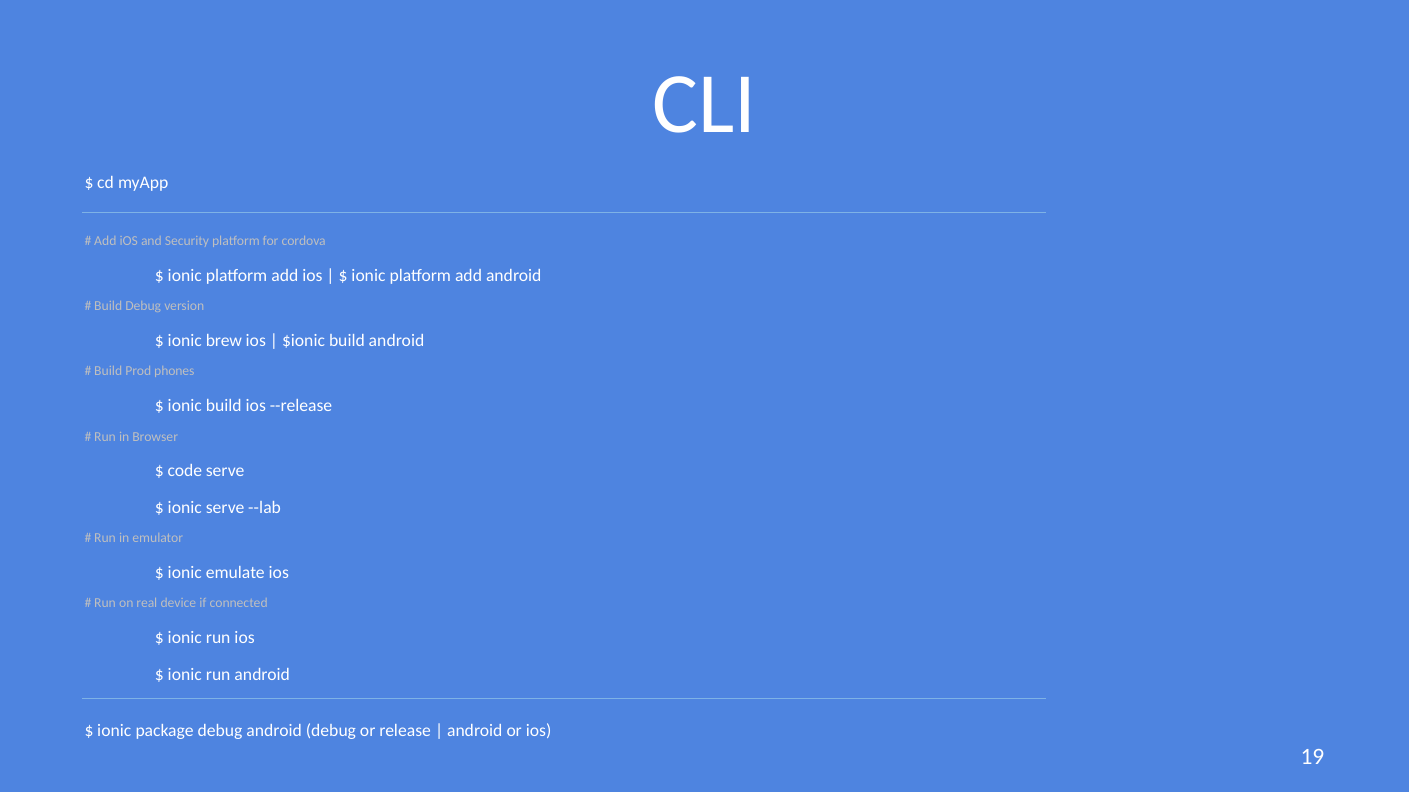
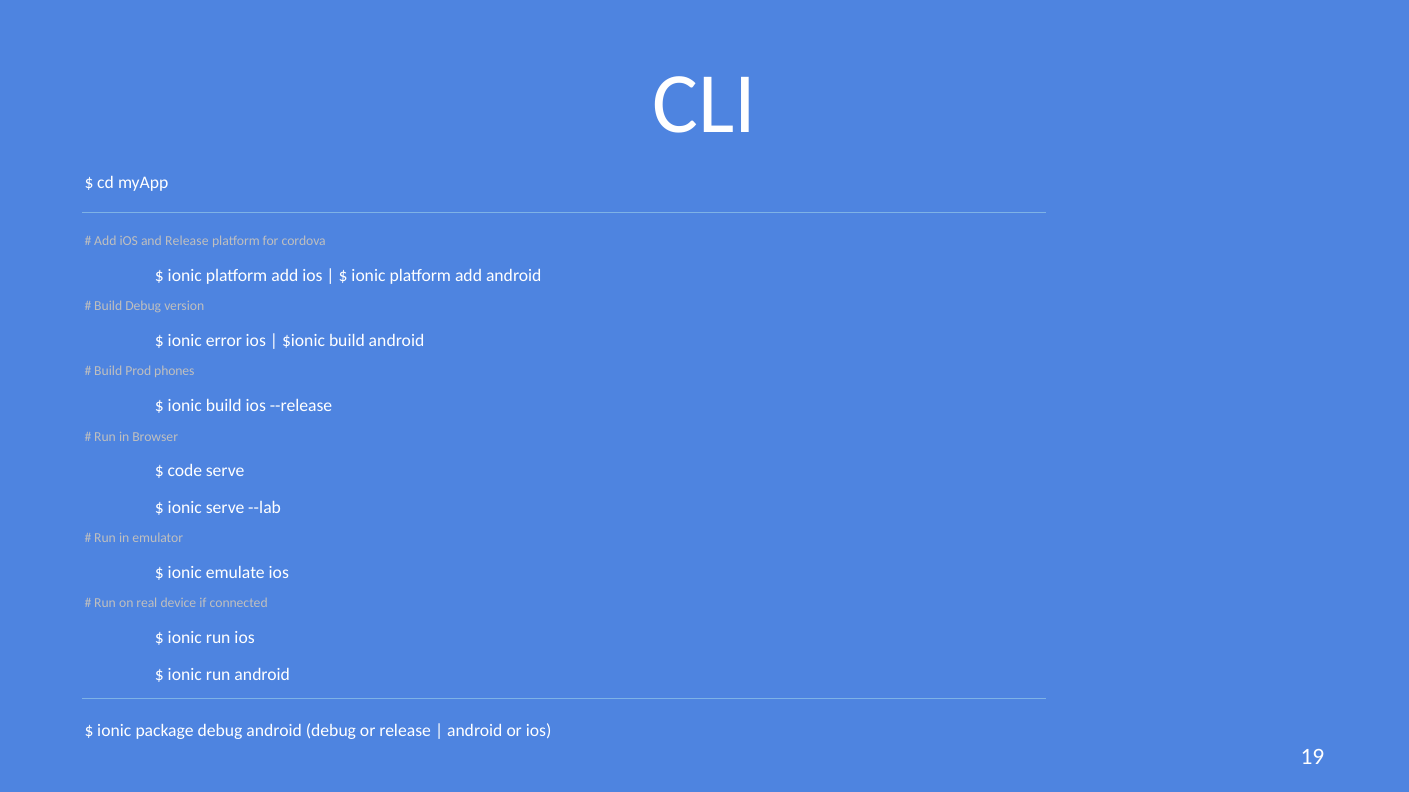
and Security: Security -> Release (187, 241)
brew: brew -> error (224, 341)
